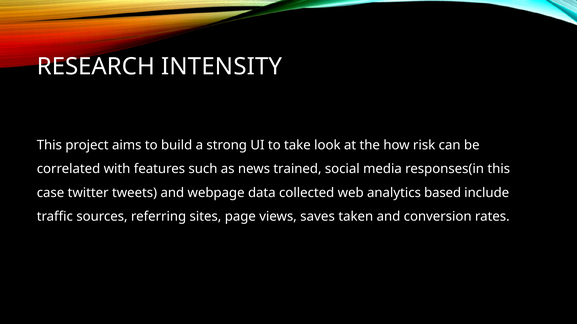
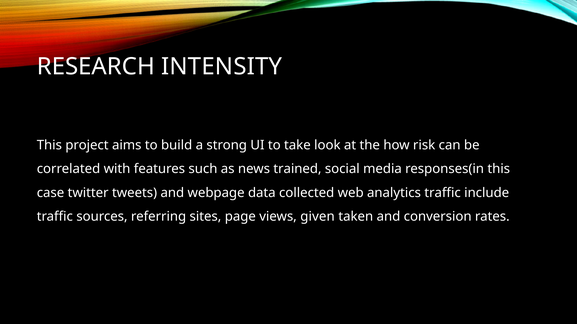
analytics based: based -> traffic (443, 193)
saves: saves -> given (318, 217)
